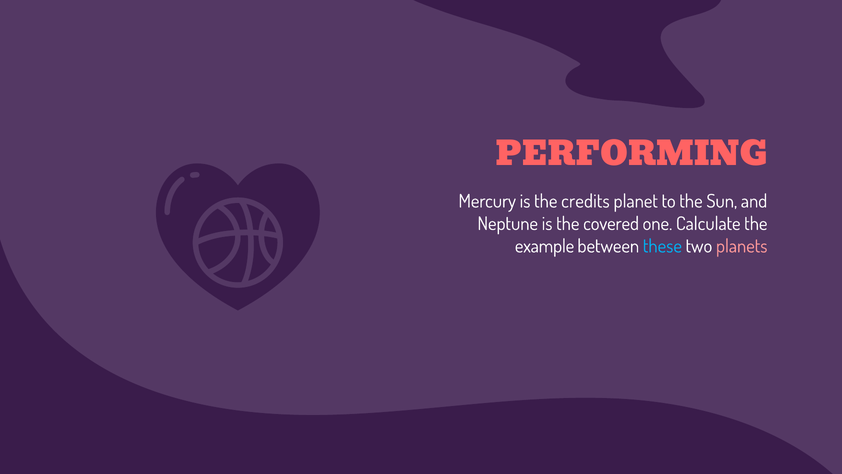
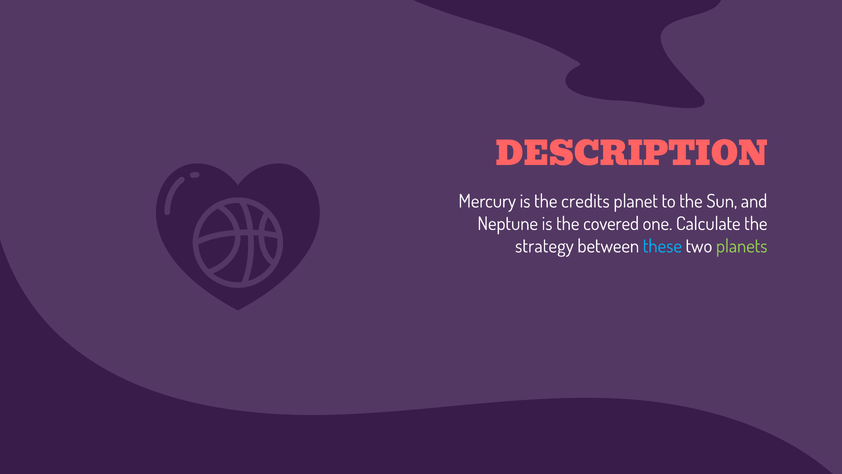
PERFORMING: PERFORMING -> DESCRIPTION (632, 154)
example: example -> strategy (544, 246)
planets colour: pink -> light green (742, 246)
